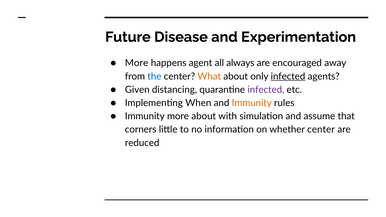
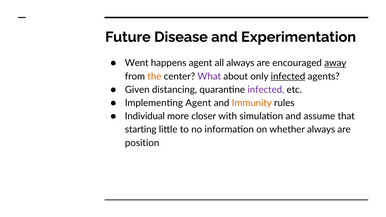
More: More -> Went (137, 63)
away underline: none -> present (335, 63)
the colour: blue -> orange (154, 76)
What colour: orange -> purple (209, 76)
Implementing When: When -> Agent (198, 103)
Immunity: Immunity -> Individual (145, 116)
more about: about -> closer (204, 116)
corners: corners -> starting (141, 130)
whether center: center -> always (321, 130)
reduced: reduced -> position (142, 143)
